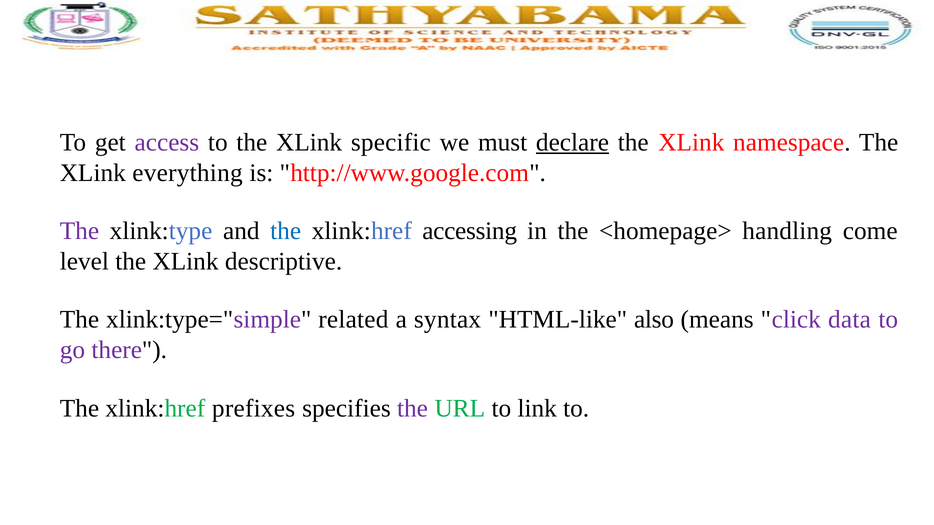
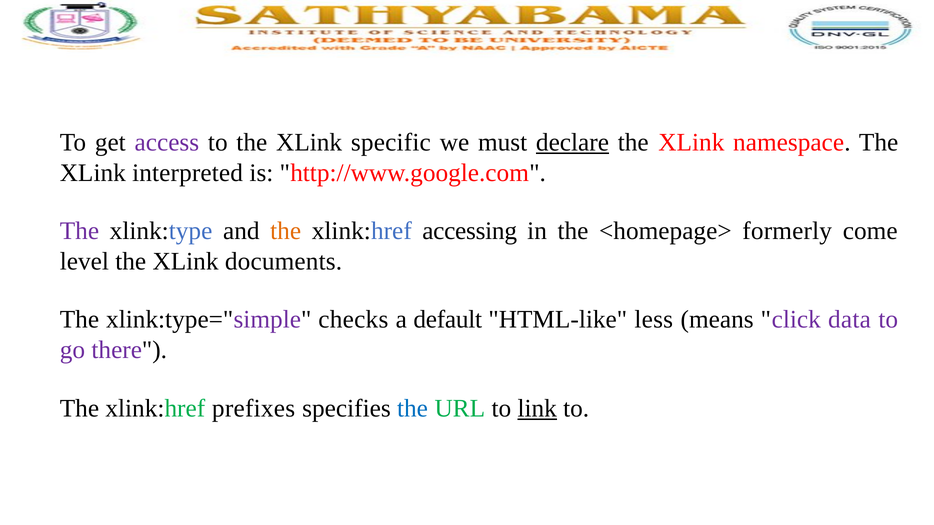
everything: everything -> interpreted (188, 173)
the colour: blue -> orange (286, 231)
handling: handling -> formerly (787, 231)
descriptive: descriptive -> documents (284, 262)
related: related -> checks (353, 320)
syntax: syntax -> default (448, 320)
also: also -> less (654, 320)
the colour: purple -> blue (412, 409)
link underline: none -> present (537, 409)
